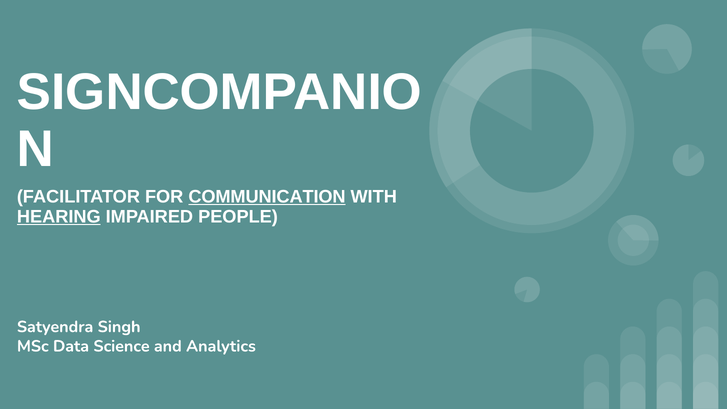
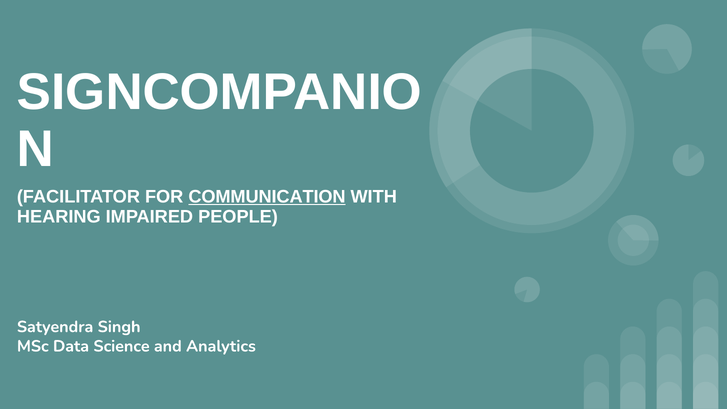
HEARING underline: present -> none (59, 217)
